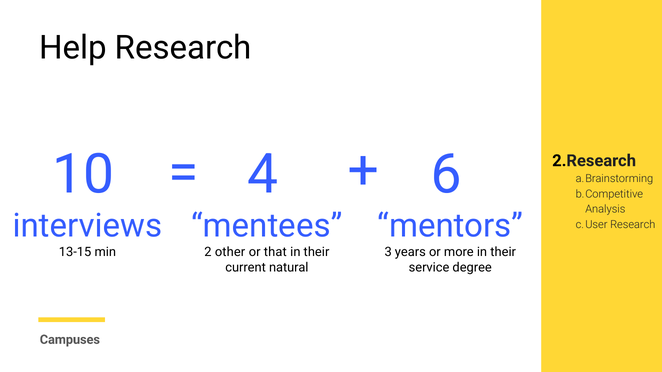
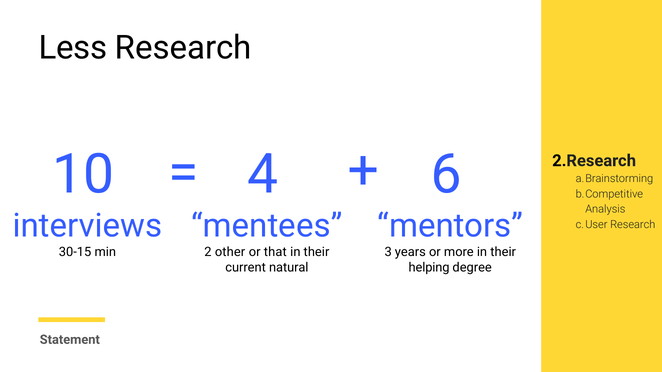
Help: Help -> Less (73, 48)
13-15: 13-15 -> 30-15 (75, 252)
service: service -> helping (429, 268)
Campuses: Campuses -> Statement (70, 340)
